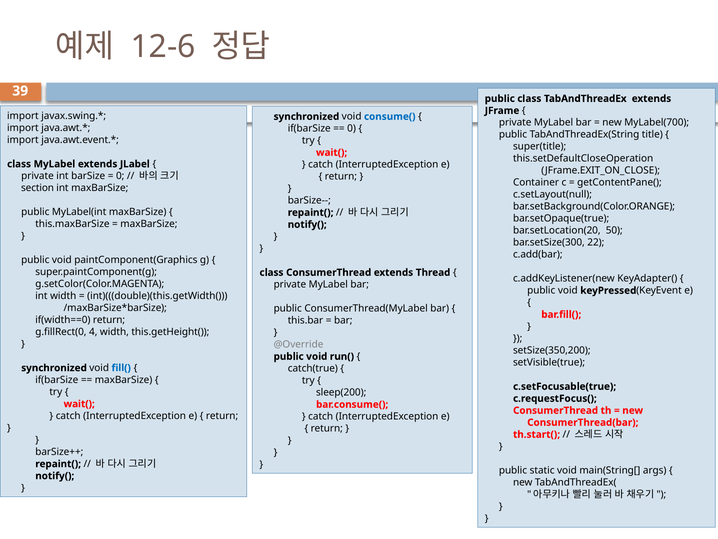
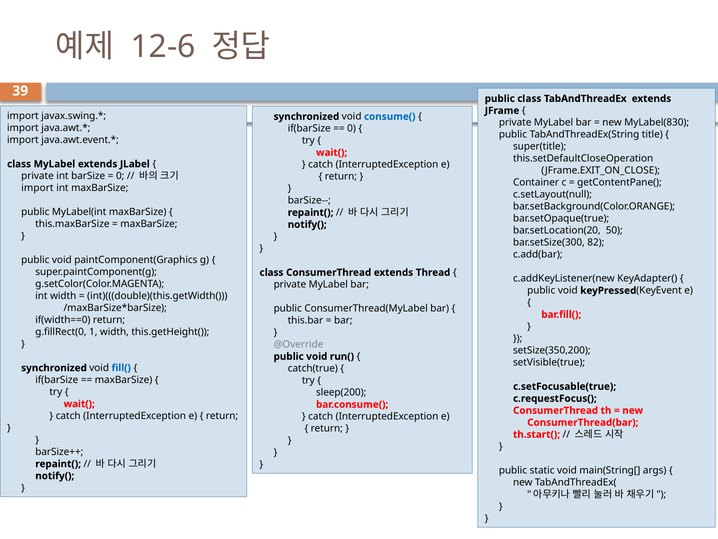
MyLabel(700: MyLabel(700 -> MyLabel(830 (657, 122)
section: section -> import (37, 188)
22: 22 -> 82 (596, 242)
4: 4 -> 1 (93, 332)
